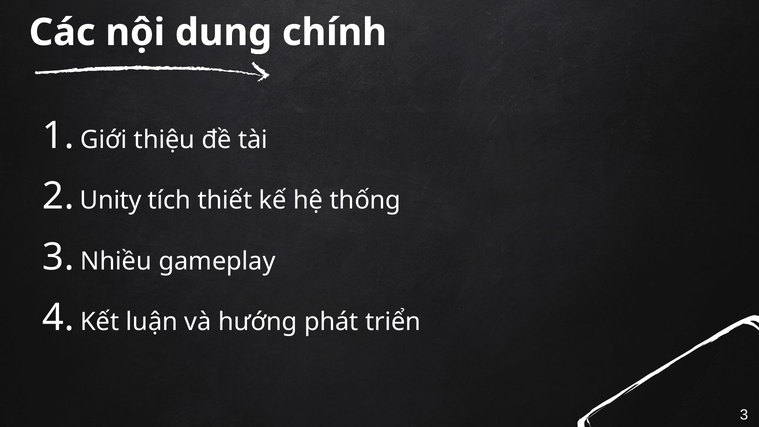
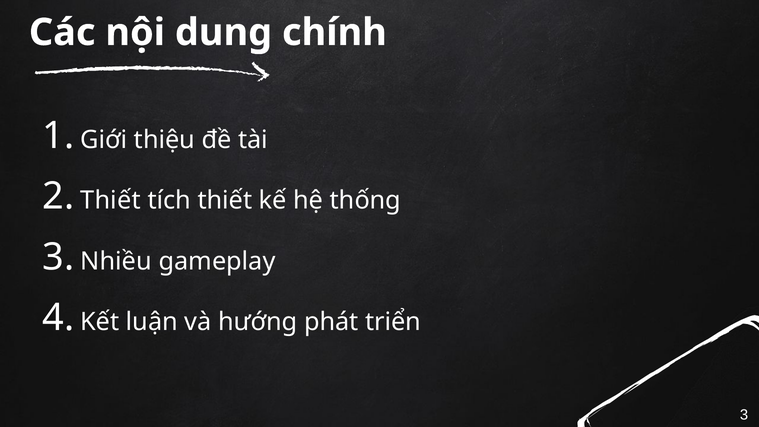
Unity: Unity -> Thiết (111, 201)
